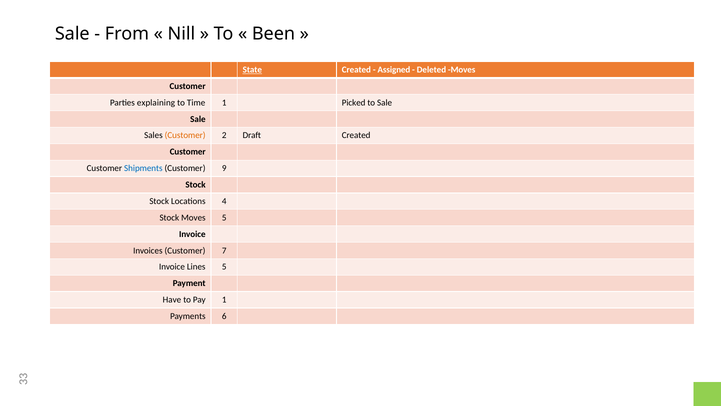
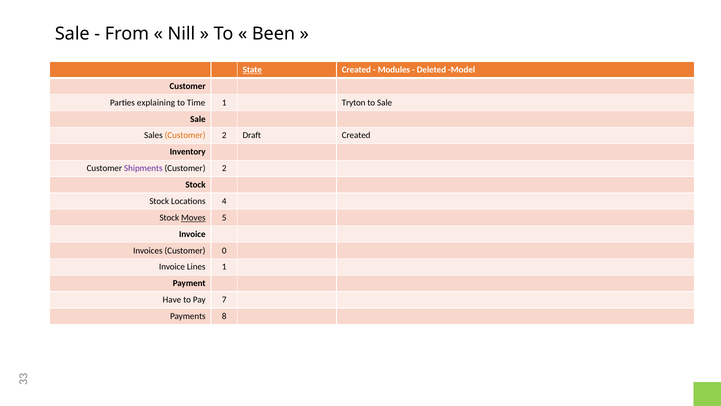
Assigned: Assigned -> Modules (394, 70)
Deleted Moves: Moves -> Model (462, 70)
Picked: Picked -> Tryton (354, 103)
Customer: Customer -> Inventory (188, 152)
Shipments colour: blue -> purple (143, 168)
9: 9 -> 2 (224, 168)
Moves underline: none -> present (193, 217)
7: 7 -> 0 (224, 250)
Lines 5: 5 -> 1 (224, 267)
Pay 1: 1 -> 7 (224, 300)
6: 6 -> 8 (224, 316)
